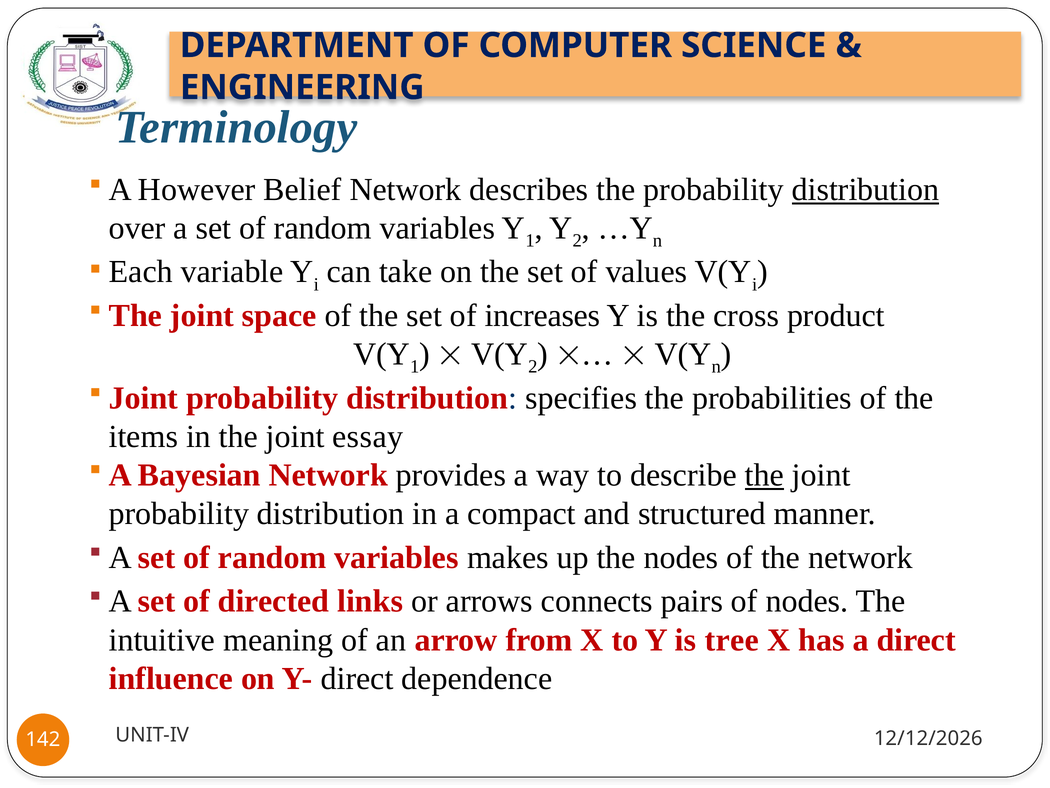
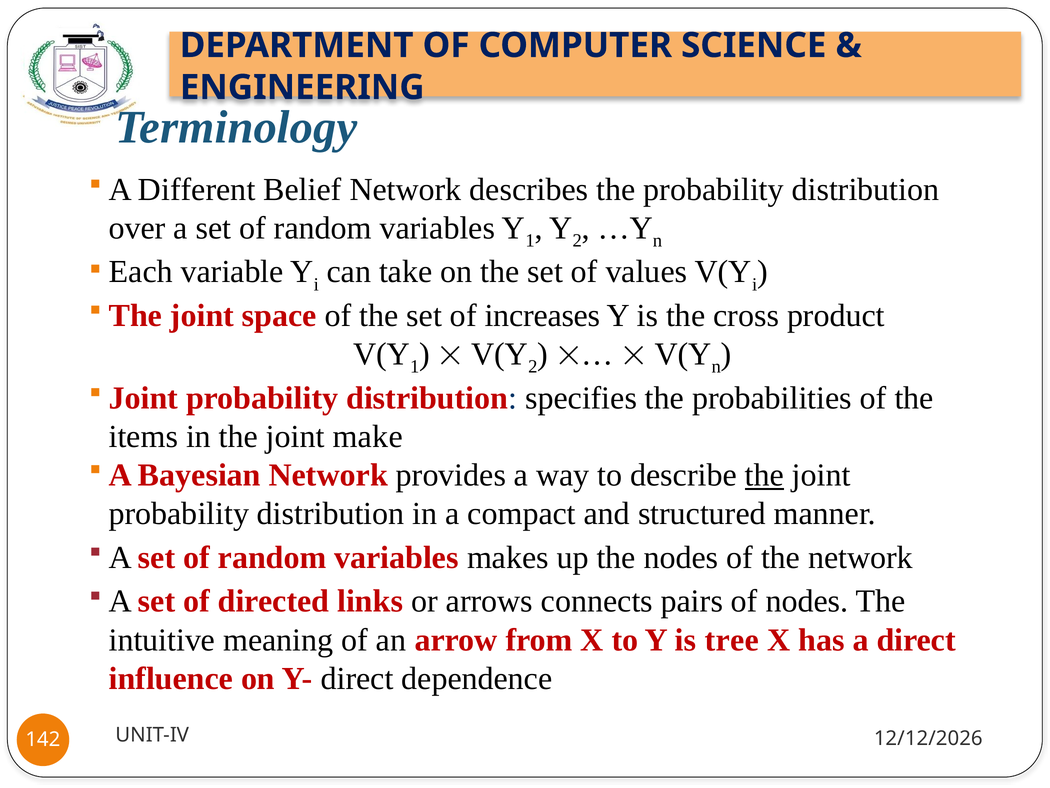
However: However -> Different (197, 189)
distribution underline: present -> none (865, 189)
essay: essay -> make (368, 436)
